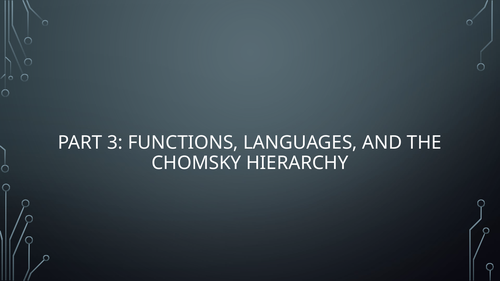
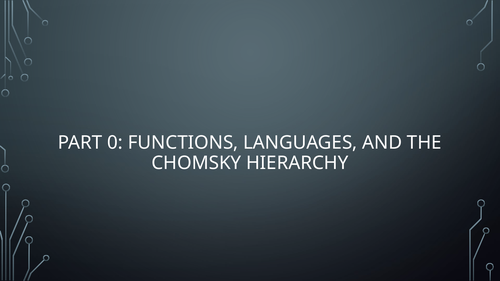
3: 3 -> 0 (115, 143)
